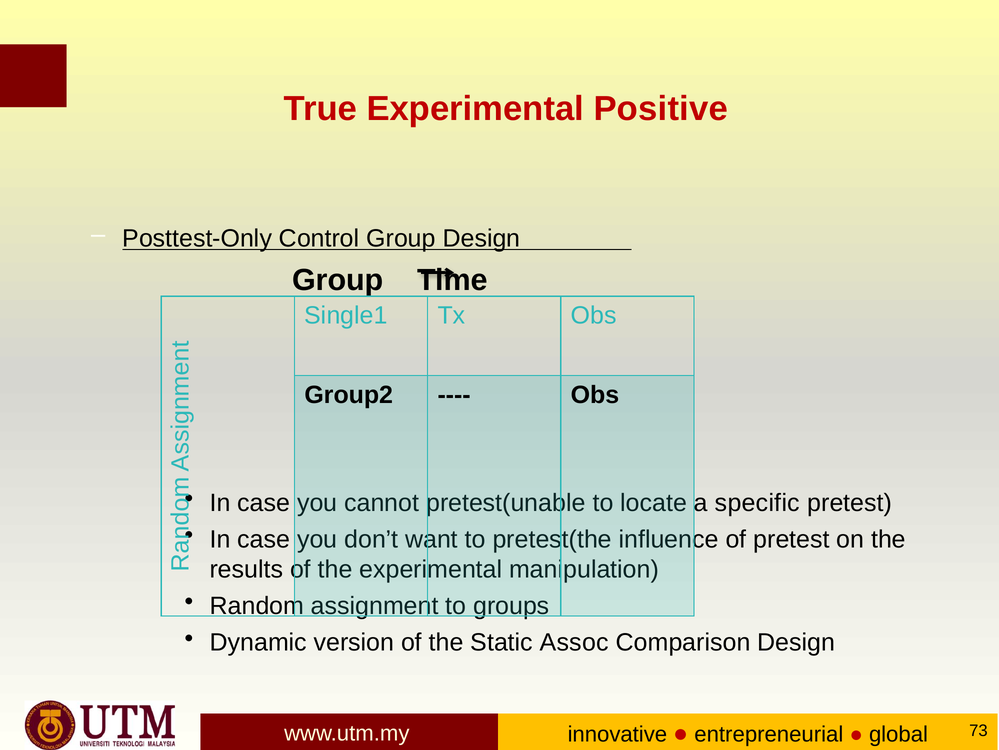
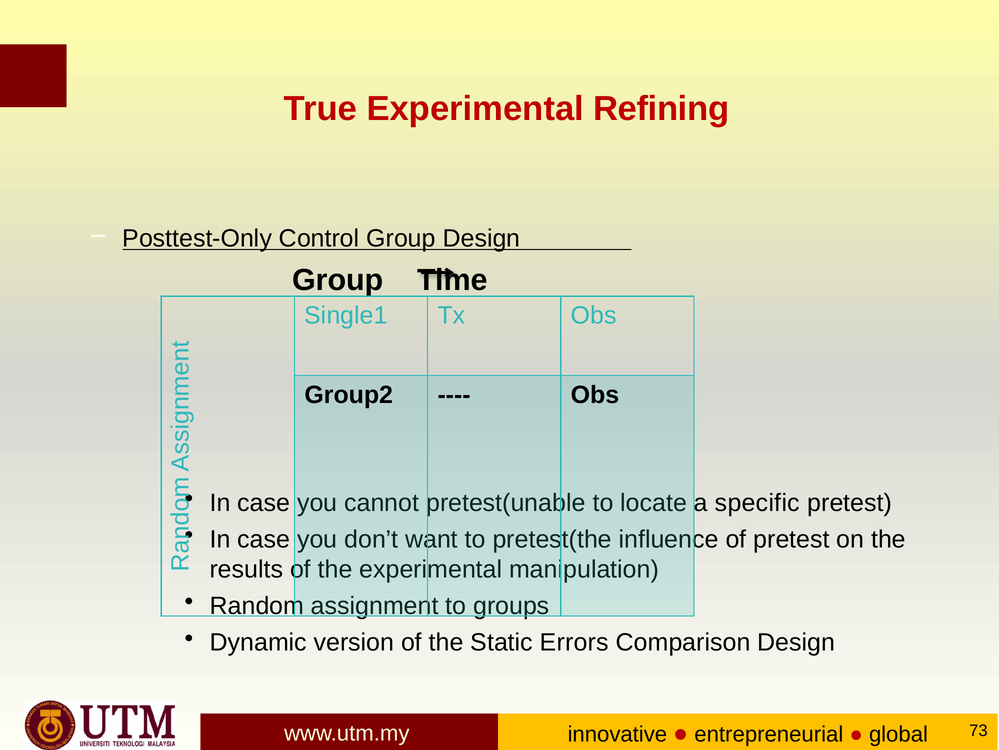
Positive: Positive -> Refining (661, 109)
Assoc: Assoc -> Errors (574, 642)
